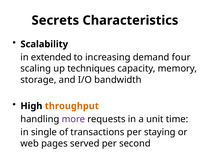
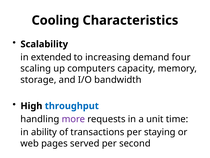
Secrets: Secrets -> Cooling (55, 20)
techniques: techniques -> computers (91, 68)
throughput colour: orange -> blue (72, 106)
single: single -> ability (44, 132)
